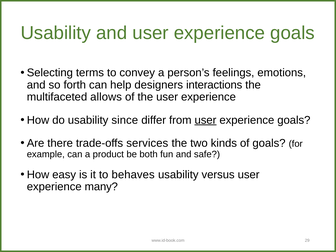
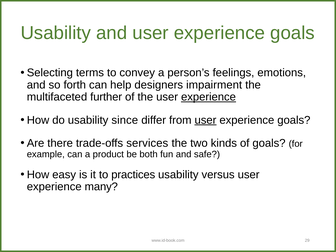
interactions: interactions -> impairment (214, 85)
allows: allows -> further (106, 97)
experience underline: none -> present (208, 97)
behaves: behaves -> practices (133, 175)
